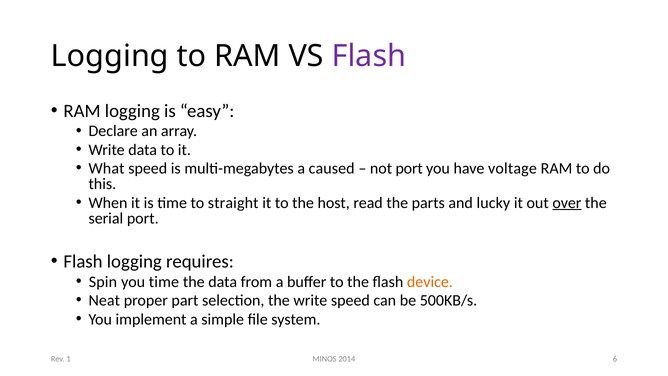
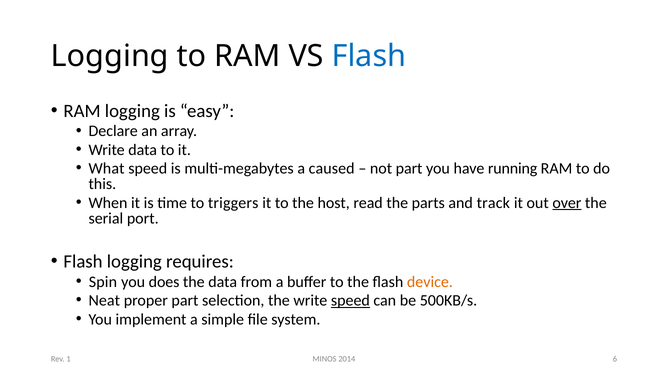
Flash colour: purple -> blue (369, 56)
not port: port -> part (409, 168)
voltage: voltage -> running (513, 168)
straight: straight -> triggers (233, 203)
lucky: lucky -> track (493, 203)
you time: time -> does (164, 282)
speed underline: none -> present (350, 300)
